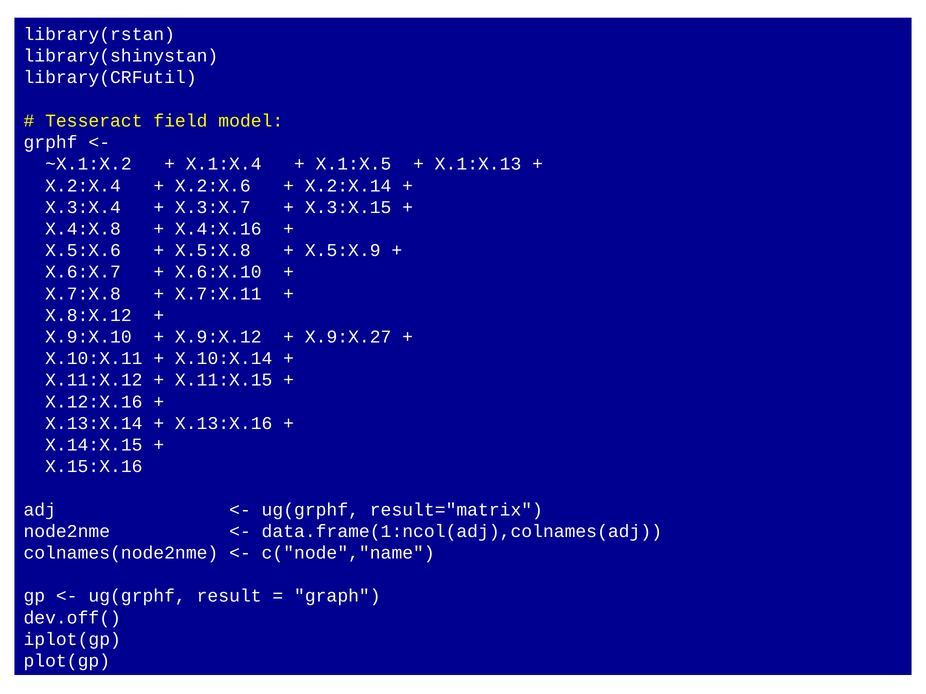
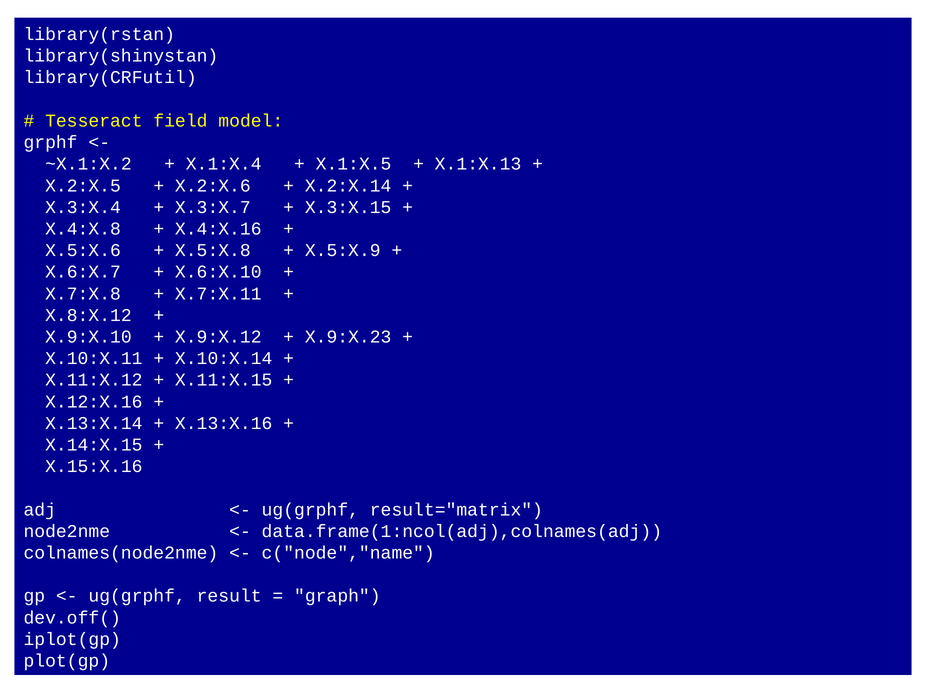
X.2:X.4: X.2:X.4 -> X.2:X.5 (83, 186)
X.9:X.27: X.9:X.27 -> X.9:X.23 (348, 337)
